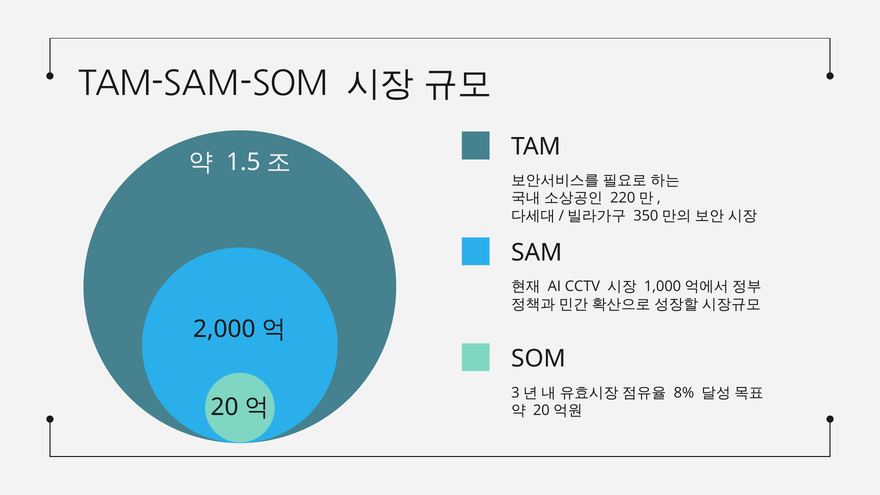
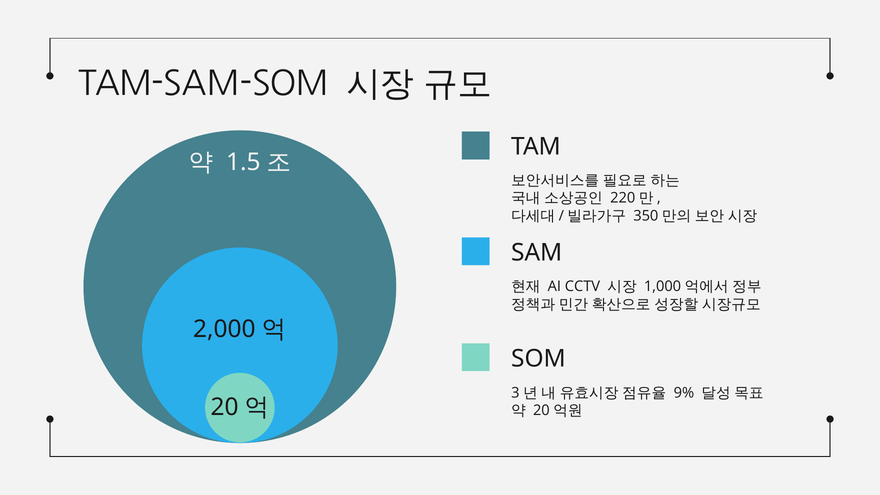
8%: 8% -> 9% (684, 393)
